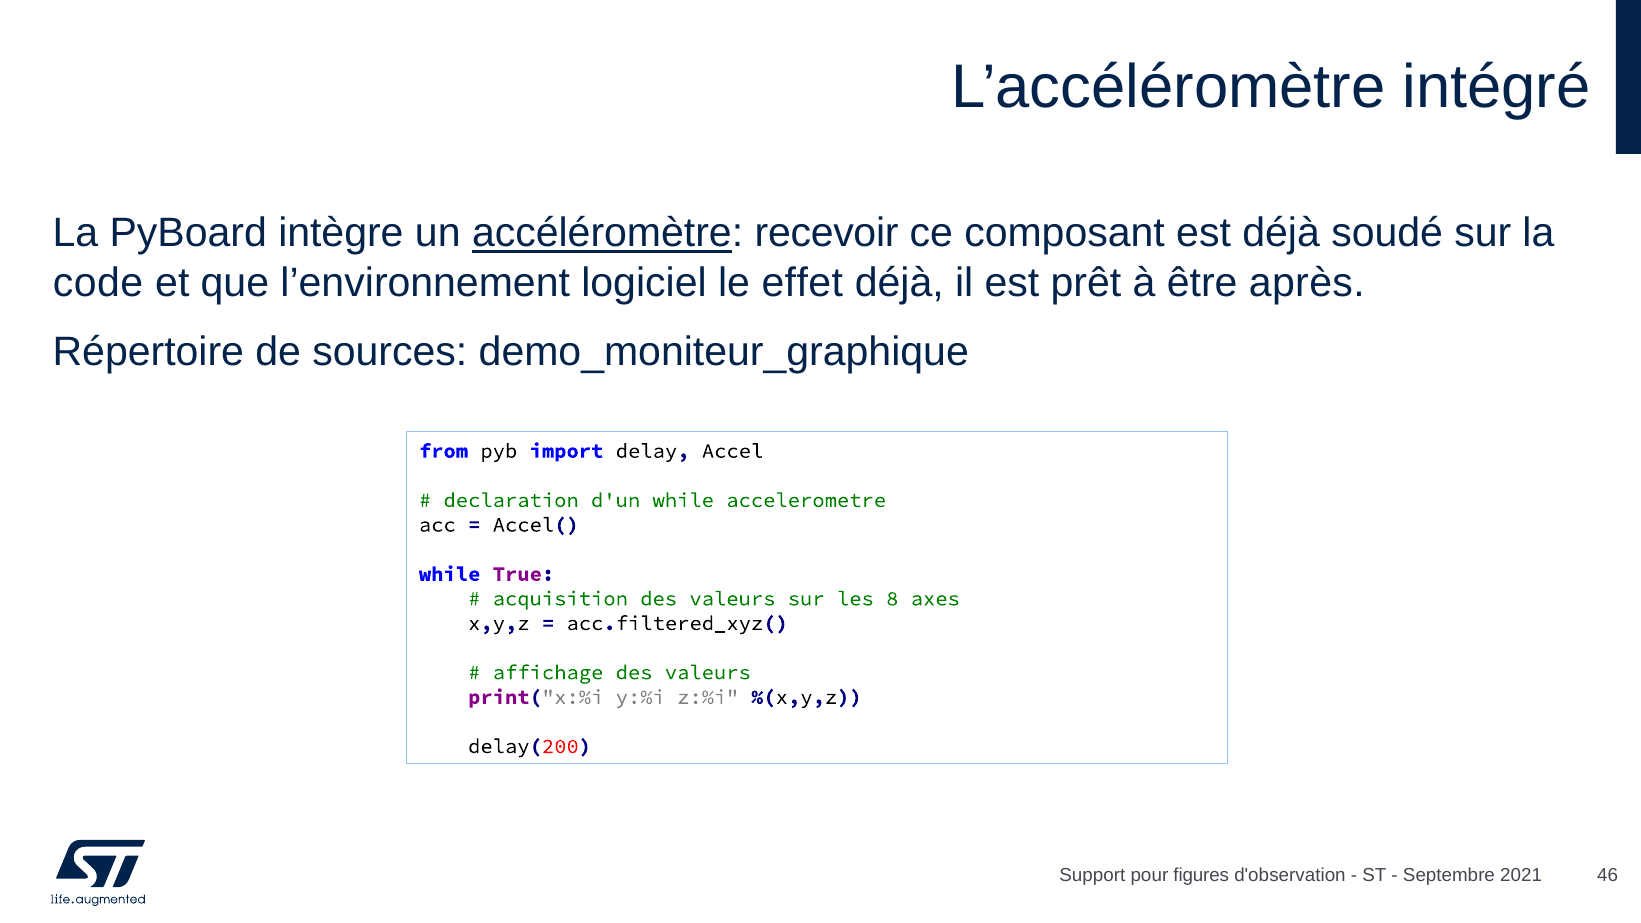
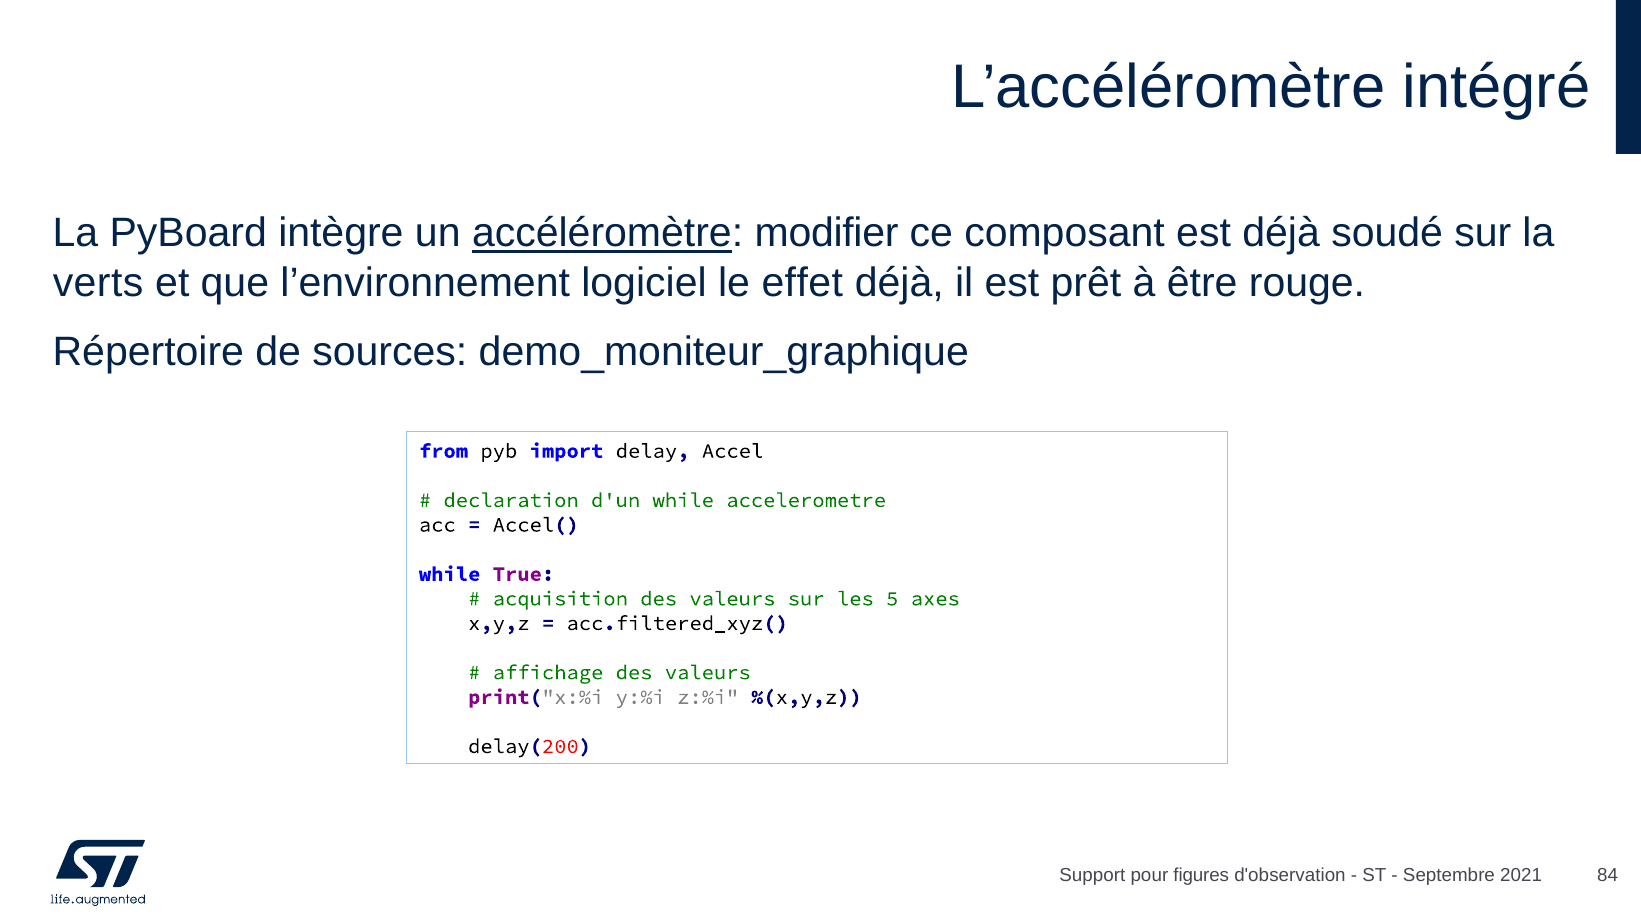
recevoir: recevoir -> modifier (827, 233)
code: code -> verts (98, 283)
après: après -> rouge (1307, 283)
8: 8 -> 5 (892, 599)
46: 46 -> 84 (1608, 875)
